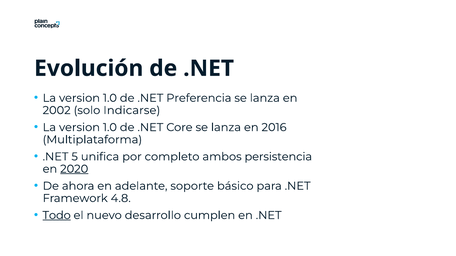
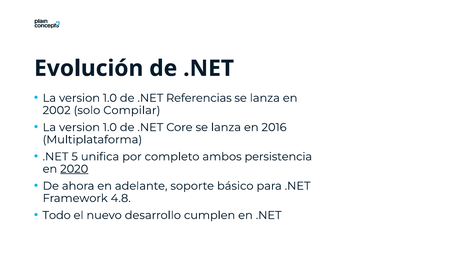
Preferencia: Preferencia -> Referencias (199, 98)
Indicarse: Indicarse -> Compilar (132, 111)
Todo underline: present -> none (57, 216)
